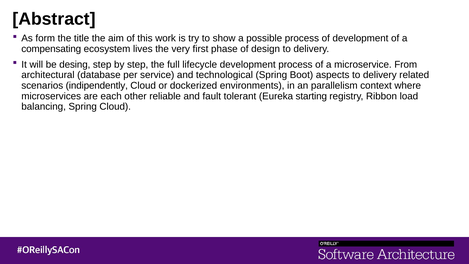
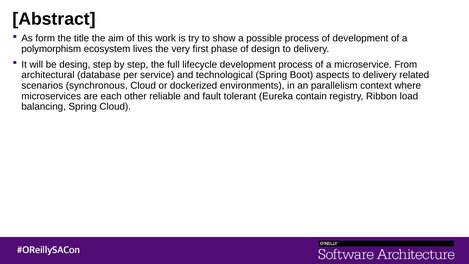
compensating: compensating -> polymorphism (51, 49)
indipendently: indipendently -> synchronous (97, 86)
starting: starting -> contain (311, 96)
